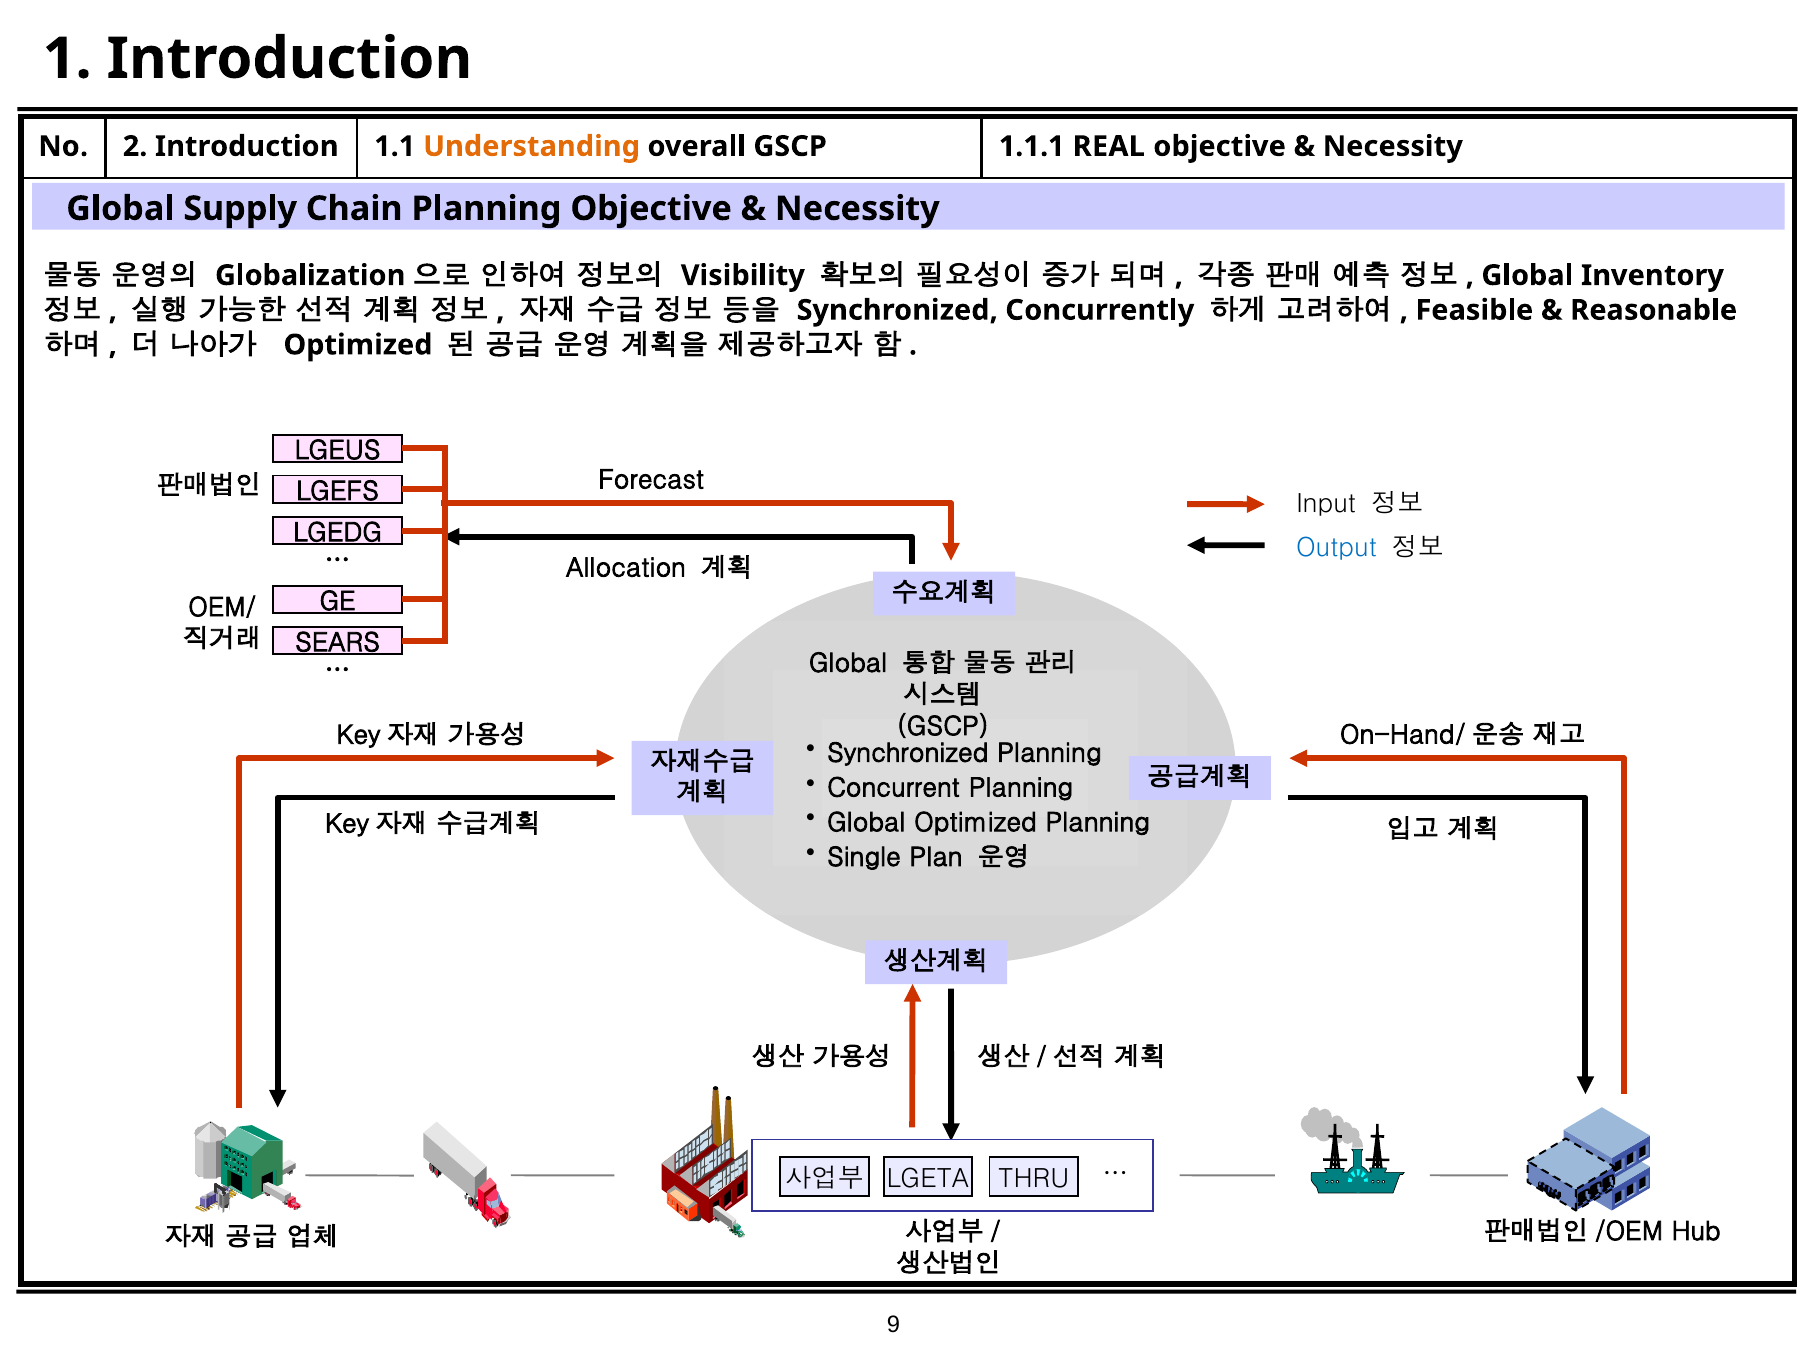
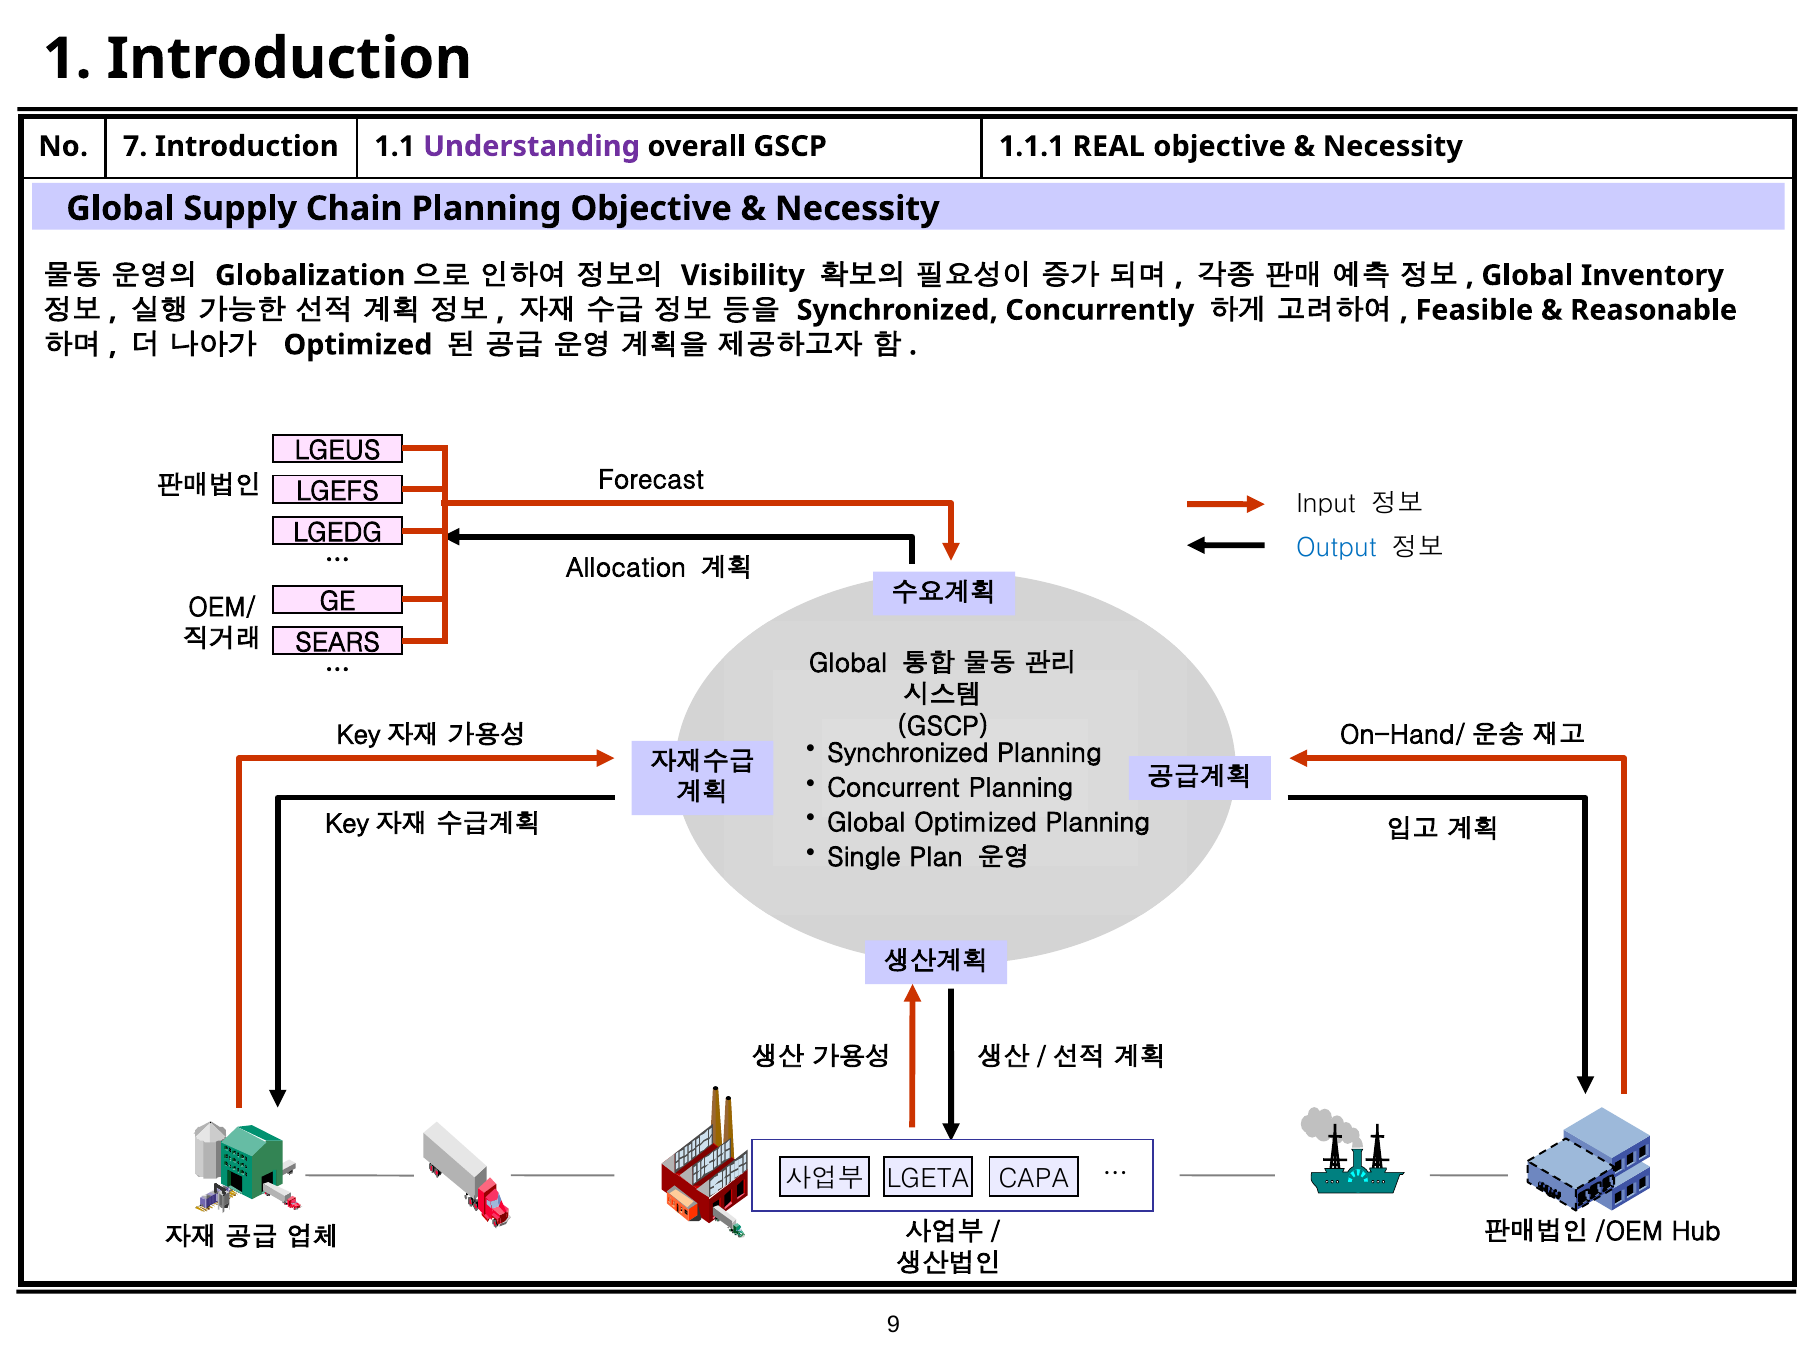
2: 2 -> 7 (135, 146)
Understanding colour: orange -> purple (532, 146)
THRU: THRU -> CAPA (1034, 1179)
